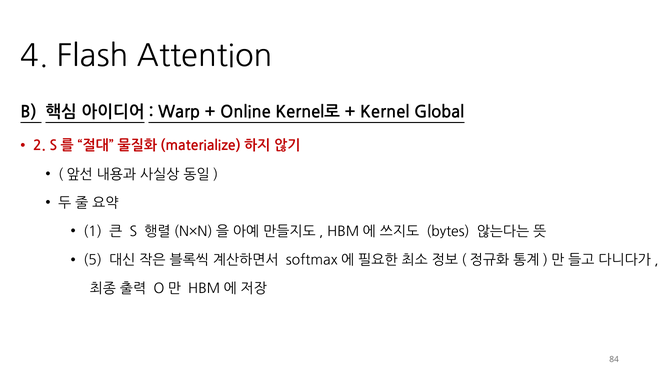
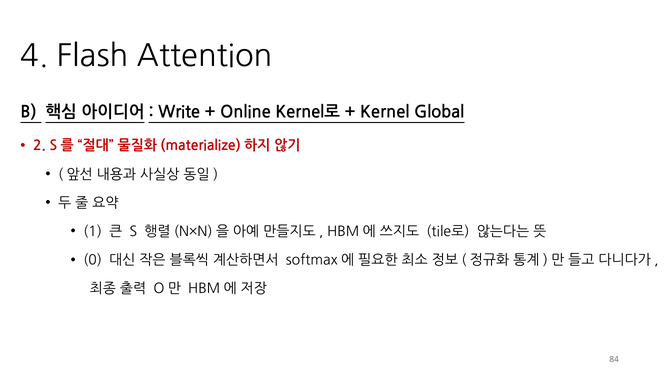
Warp: Warp -> Write (179, 112)
bytes: bytes -> tile로 (448, 232)
5: 5 -> 0 (93, 260)
